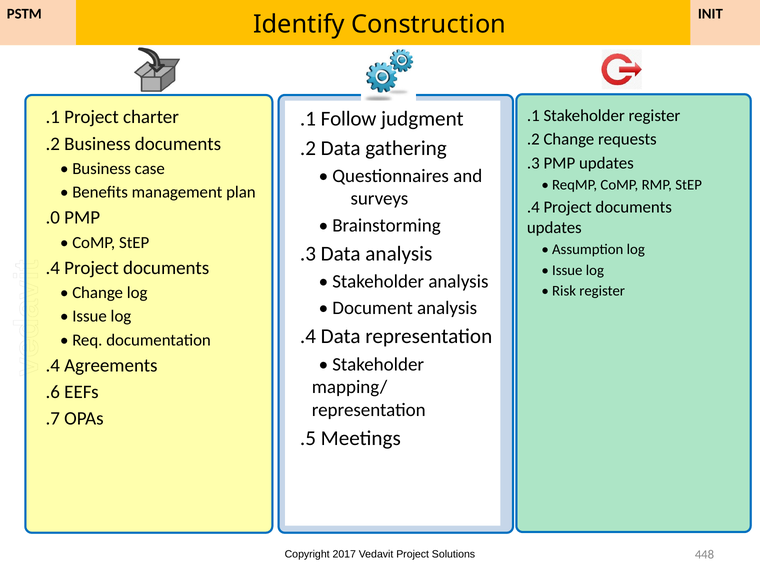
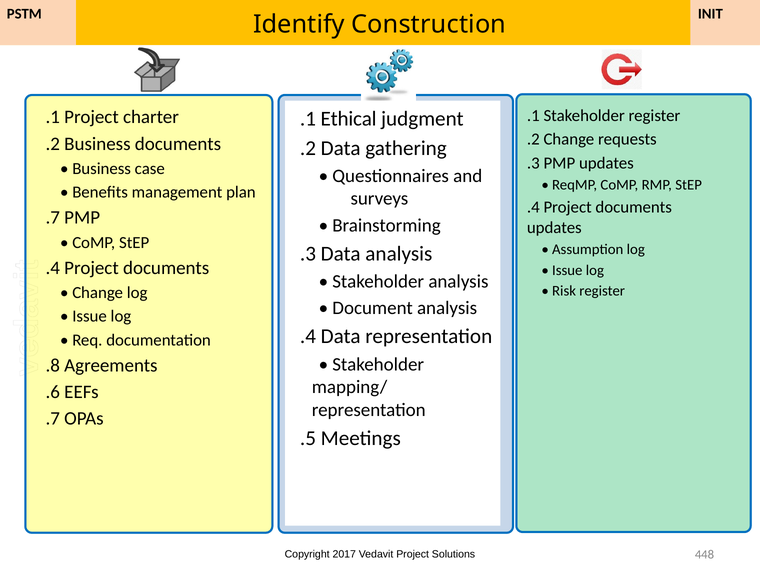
Follow: Follow -> Ethical (349, 119)
.0: .0 -> .7 (53, 218)
.4: .4 -> .8 (53, 365)
